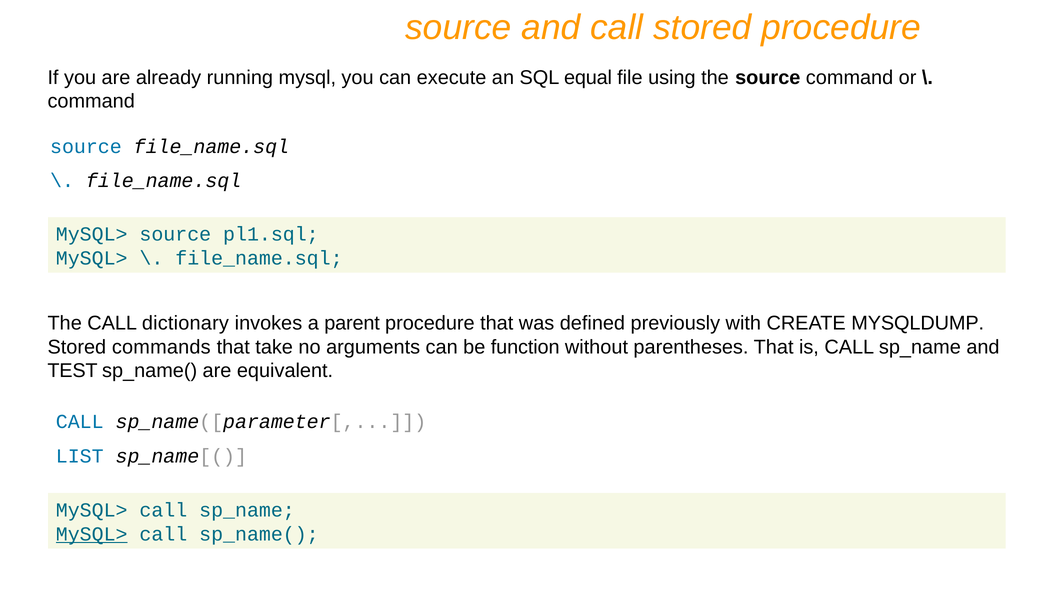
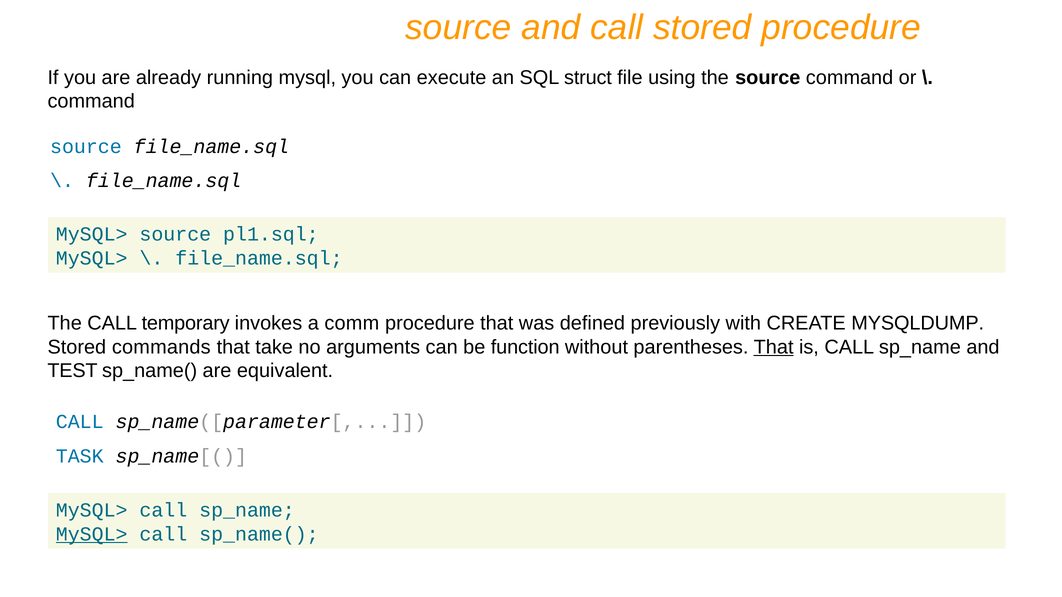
equal: equal -> struct (588, 78)
dictionary: dictionary -> temporary (186, 323)
parent: parent -> comm (352, 323)
That underline: none -> present (774, 347)
LIST: LIST -> TASK (80, 456)
